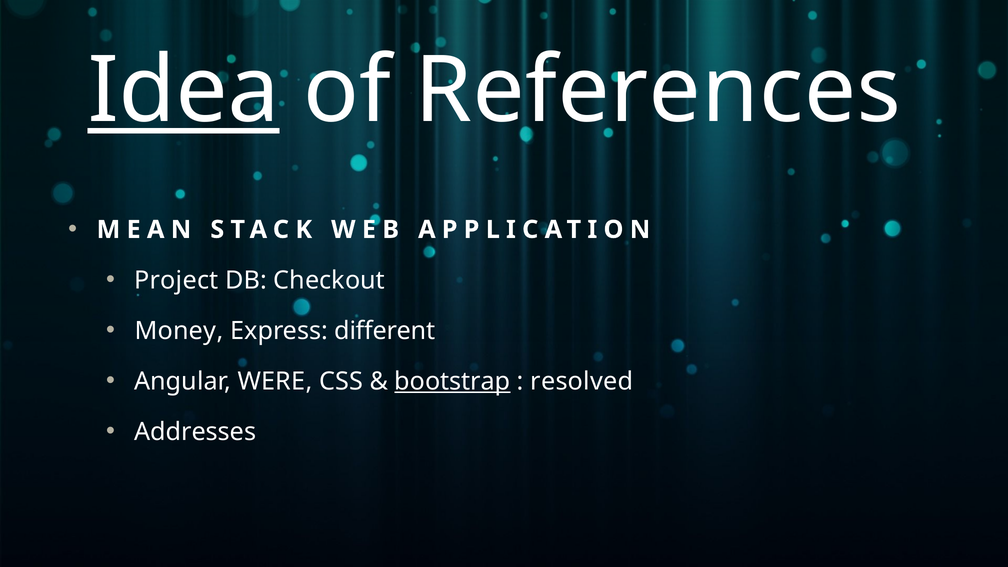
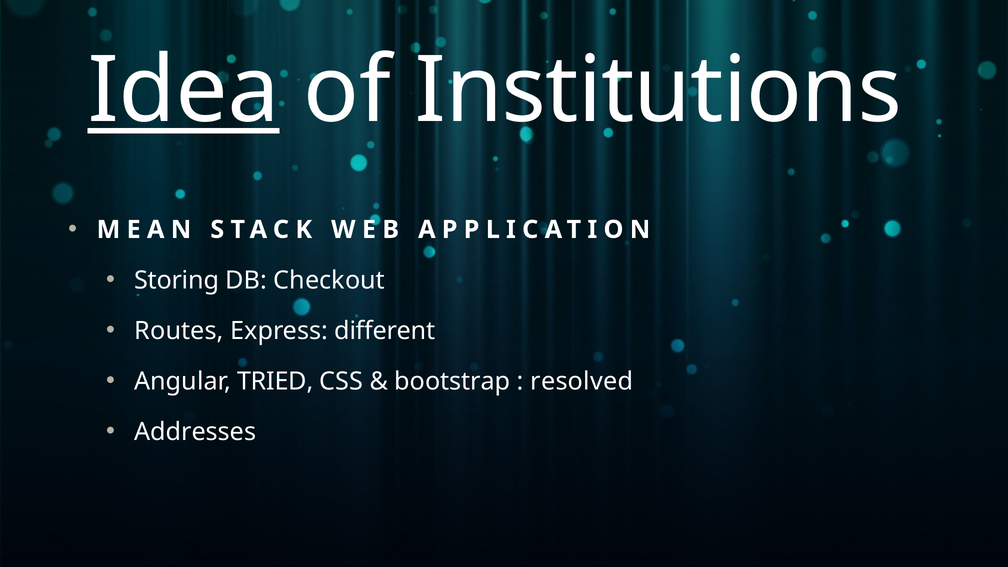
References: References -> Institutions (658, 91)
Project: Project -> Storing (177, 280)
Money: Money -> Routes (179, 331)
WERE: WERE -> TRIED (275, 381)
bootstrap underline: present -> none (452, 381)
